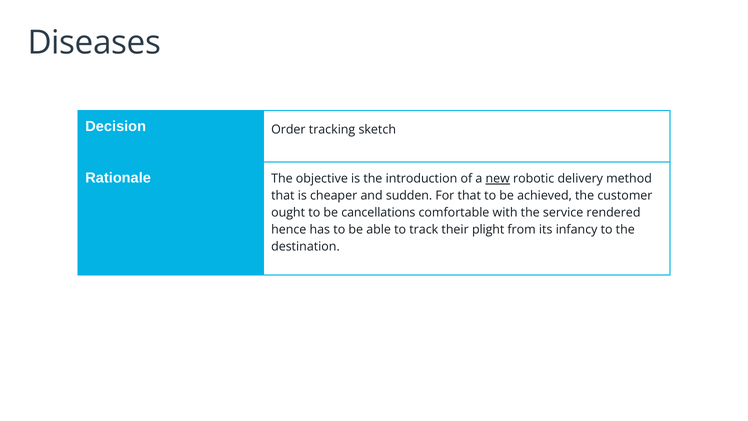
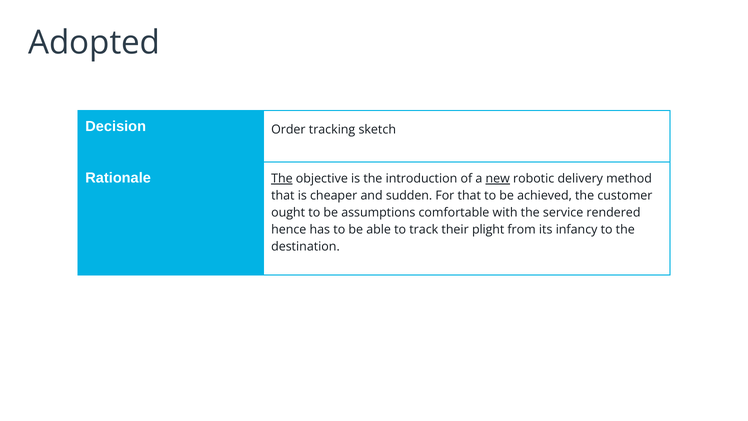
Diseases: Diseases -> Adopted (94, 43)
The underline: none -> present (282, 179)
cancellations: cancellations -> assumptions (378, 212)
